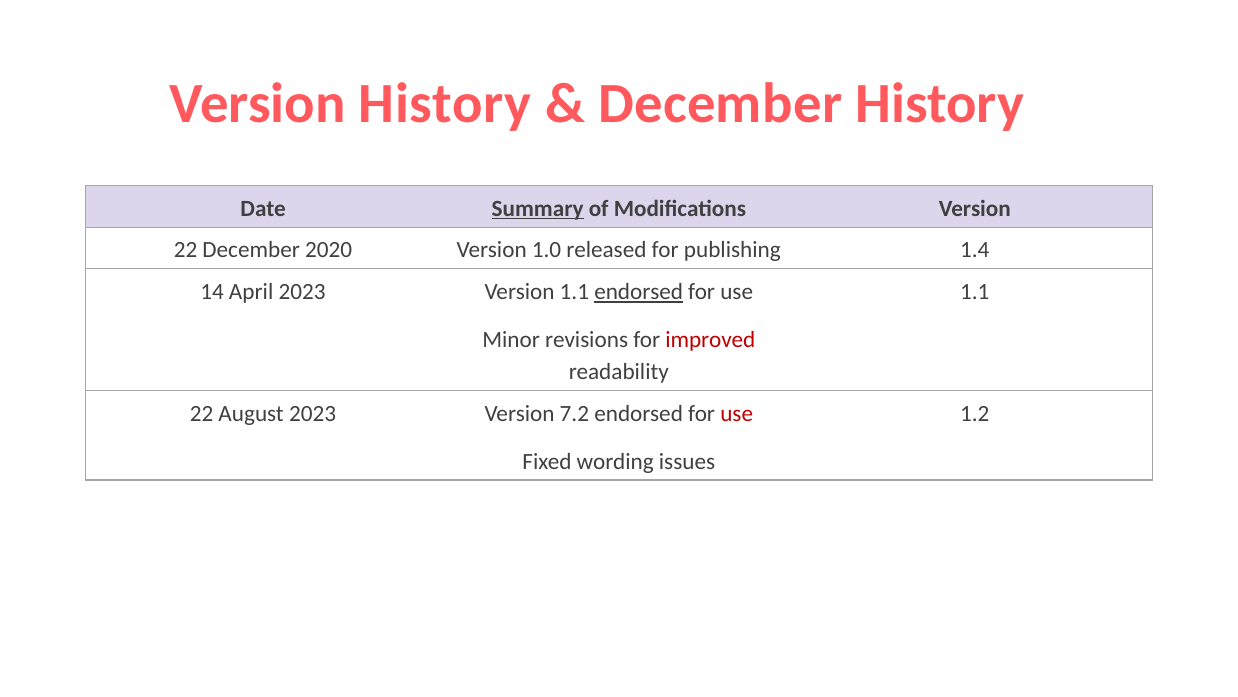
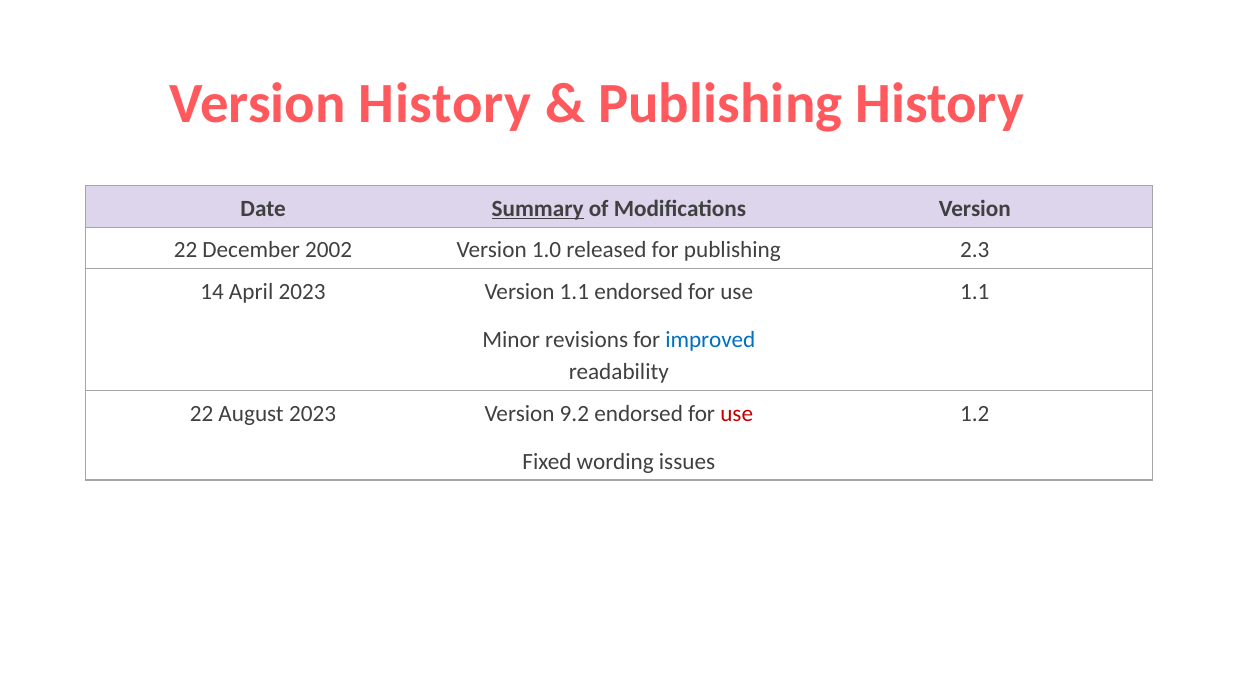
December: December -> Publishing (720, 104)
2020: 2020 -> 2002 (329, 250)
1.4: 1.4 -> 2.3 (975, 250)
endorsed underline: present -> none (639, 292)
improved colour: red -> blue (710, 339)
7.2: 7.2 -> 9.2 (574, 413)
